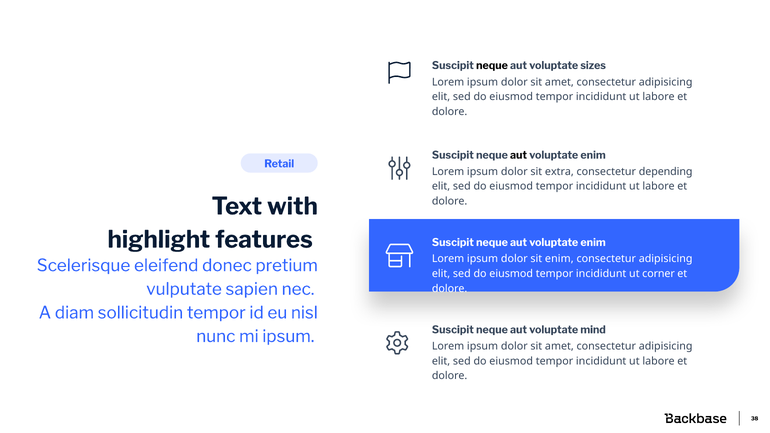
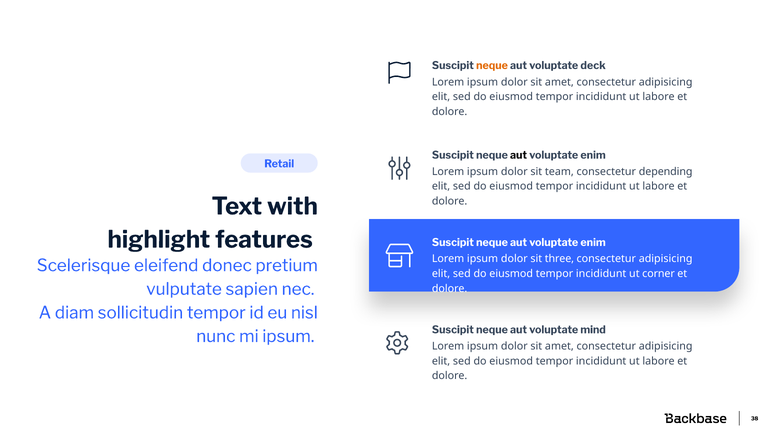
neque colour: black -> orange (492, 65)
sizes: sizes -> deck (593, 65)
extra: extra -> team (559, 172)
sit enim: enim -> three (559, 259)
